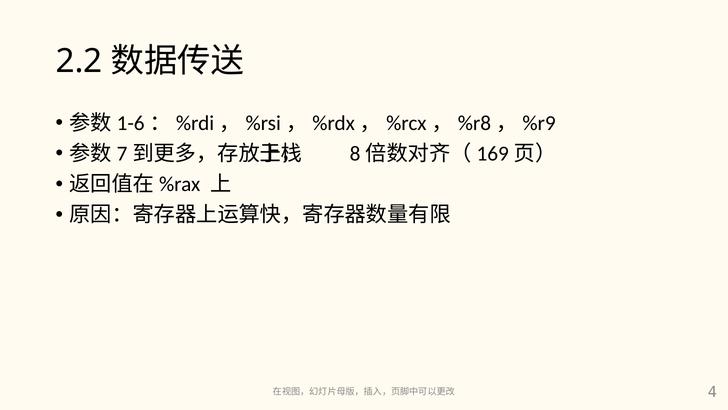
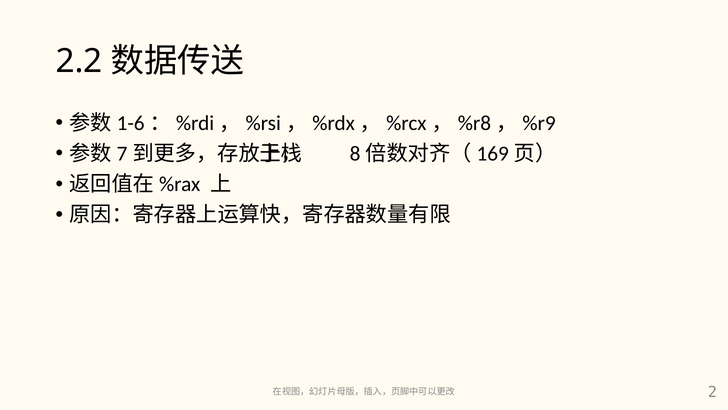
4: 4 -> 2 (712, 392)
